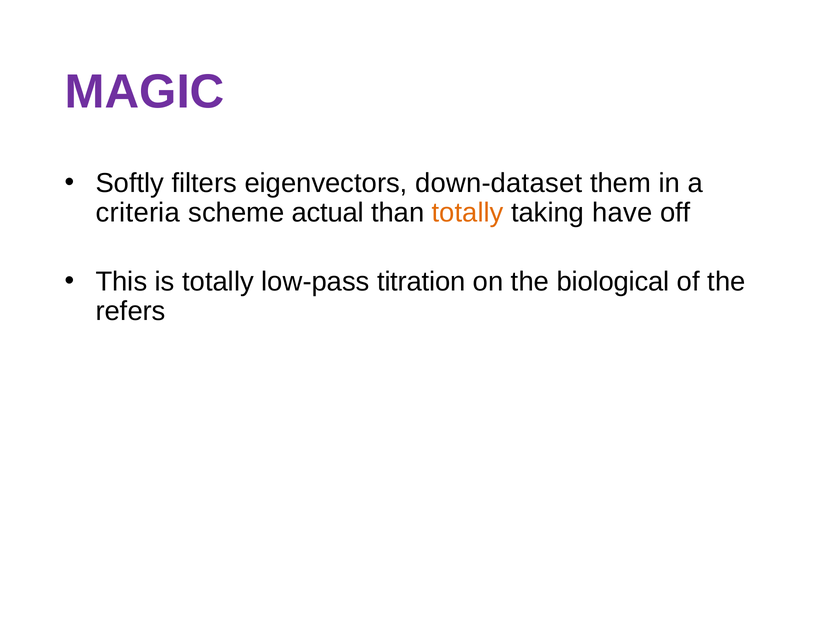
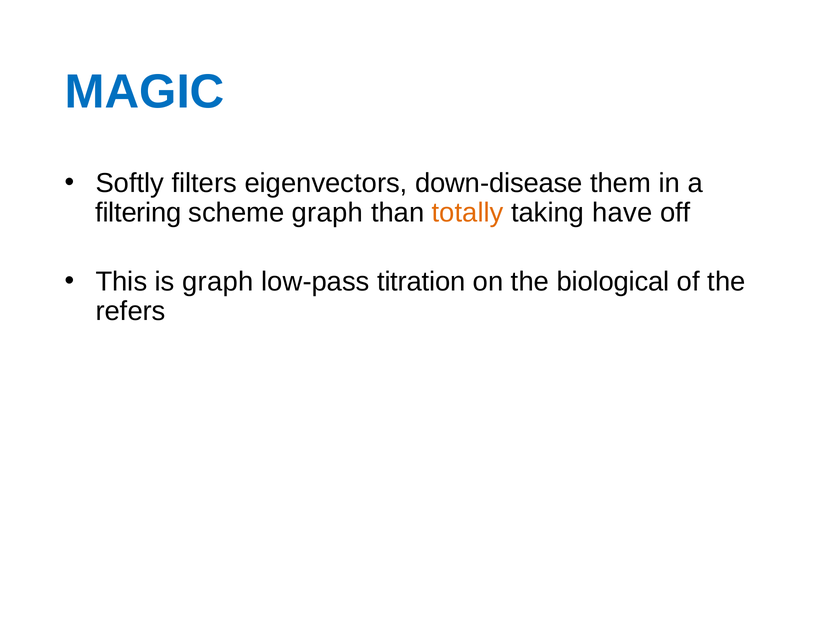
MAGIC colour: purple -> blue (145, 92)
down-dataset: down-dataset -> down-disease (499, 183)
criteria: criteria -> filtering (138, 212)
scheme actual: actual -> graph (327, 212)
is totally: totally -> graph (218, 281)
